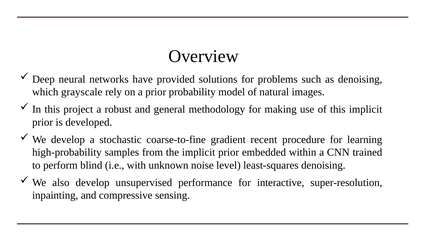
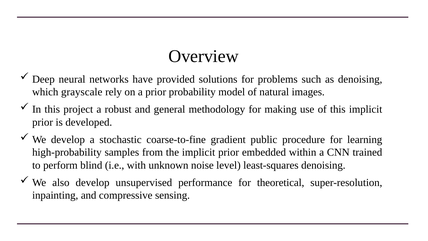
recent: recent -> public (264, 139)
interactive: interactive -> theoretical (281, 182)
